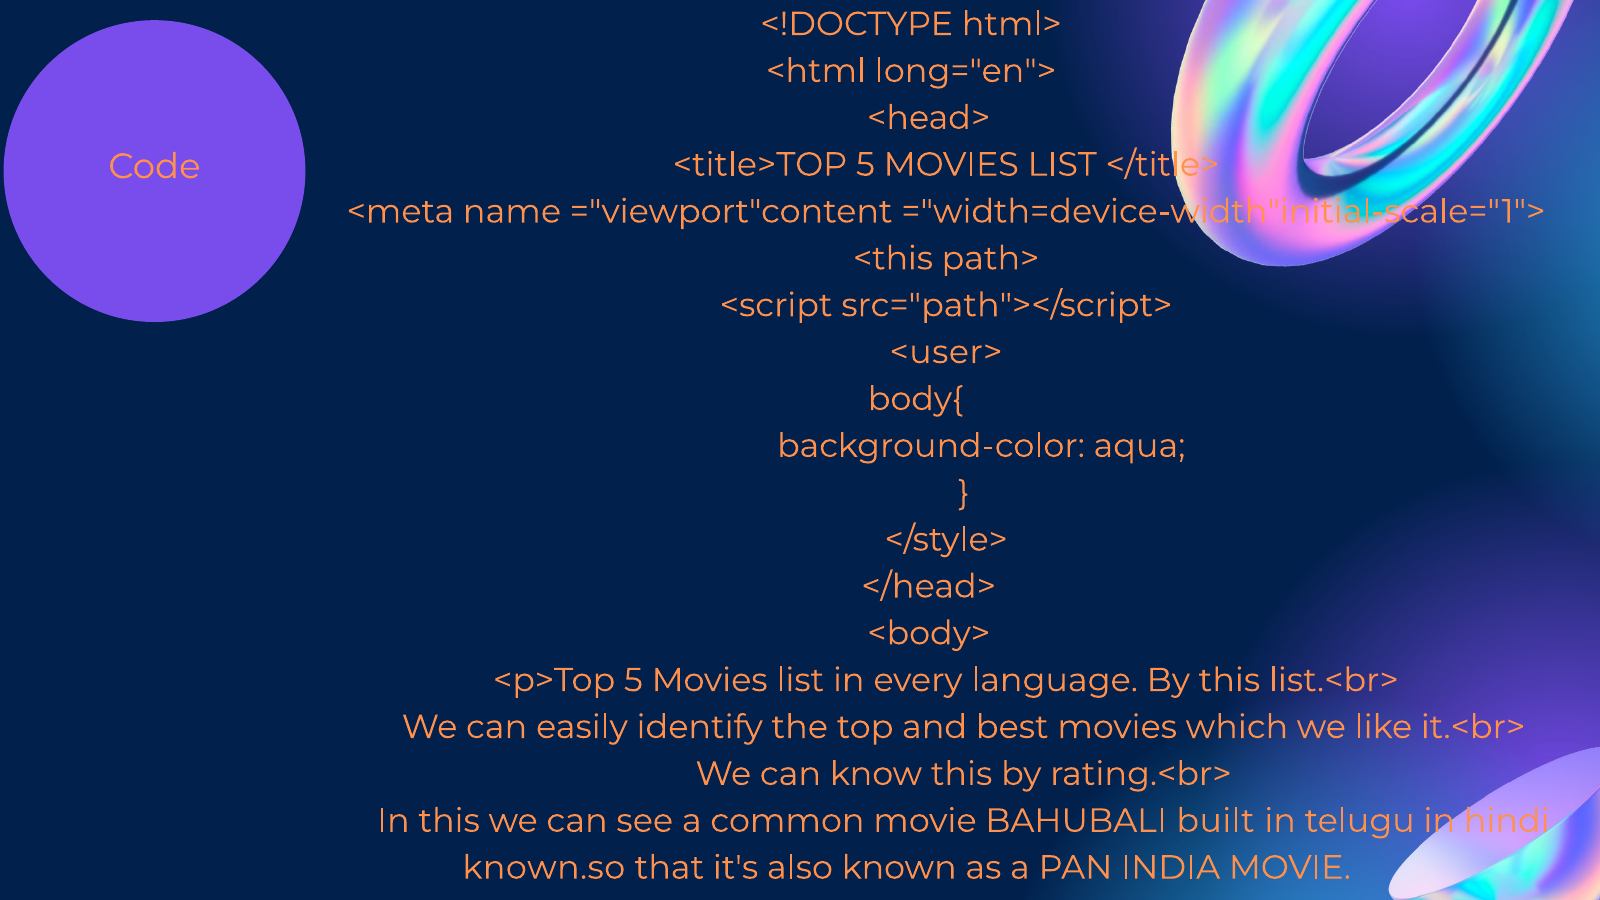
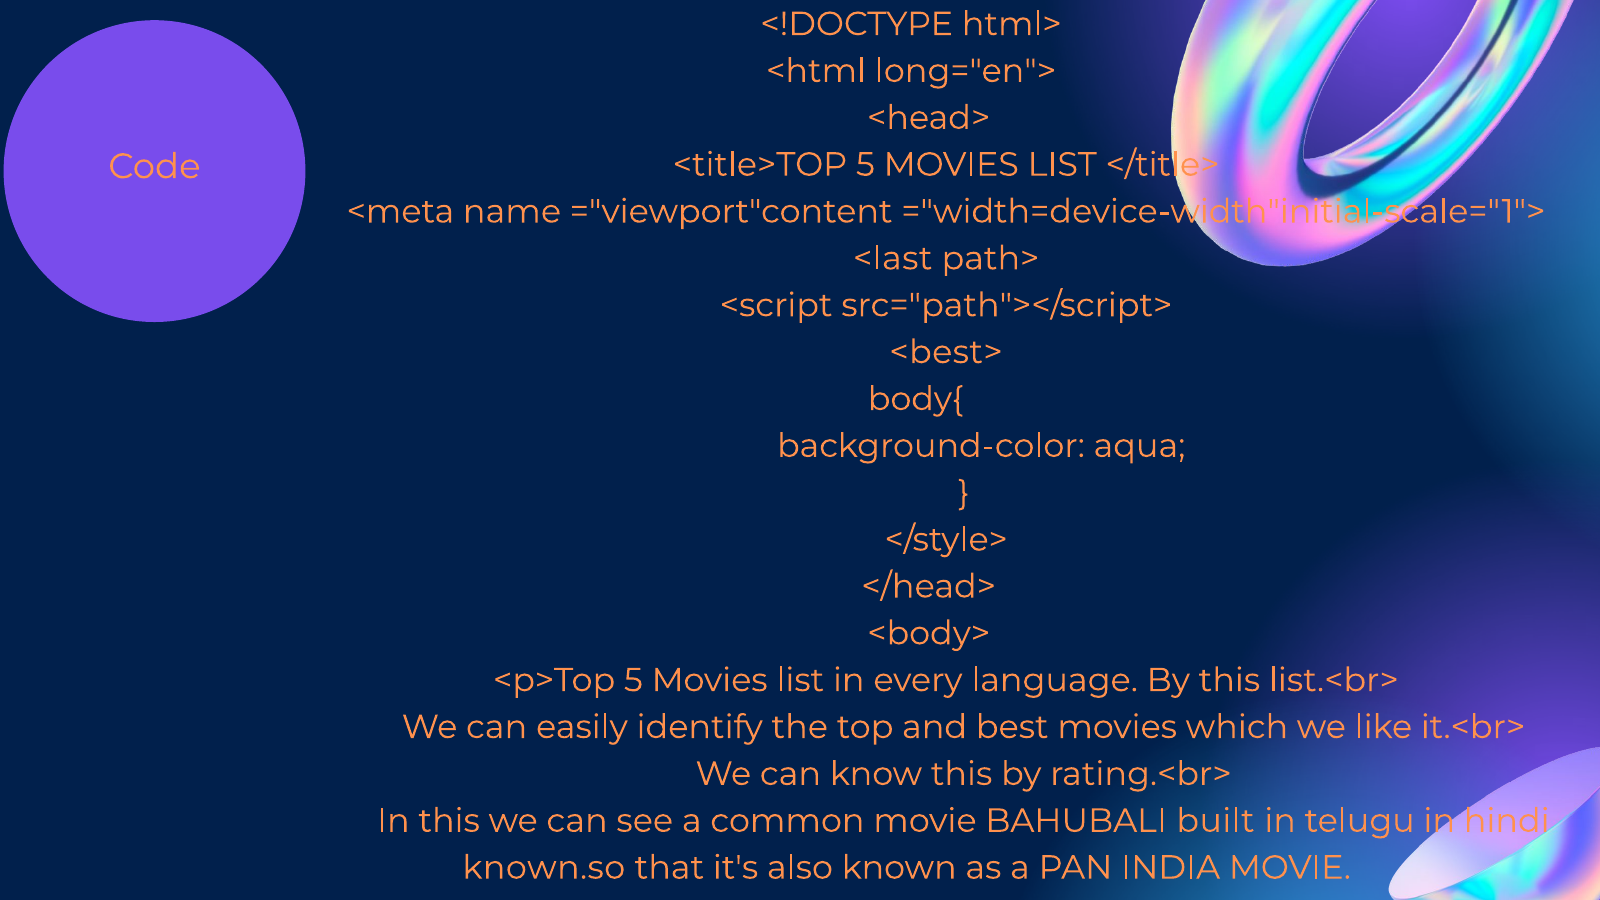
<this: <this -> <last (893, 258)
<user>: <user> -> <best> (946, 352)
